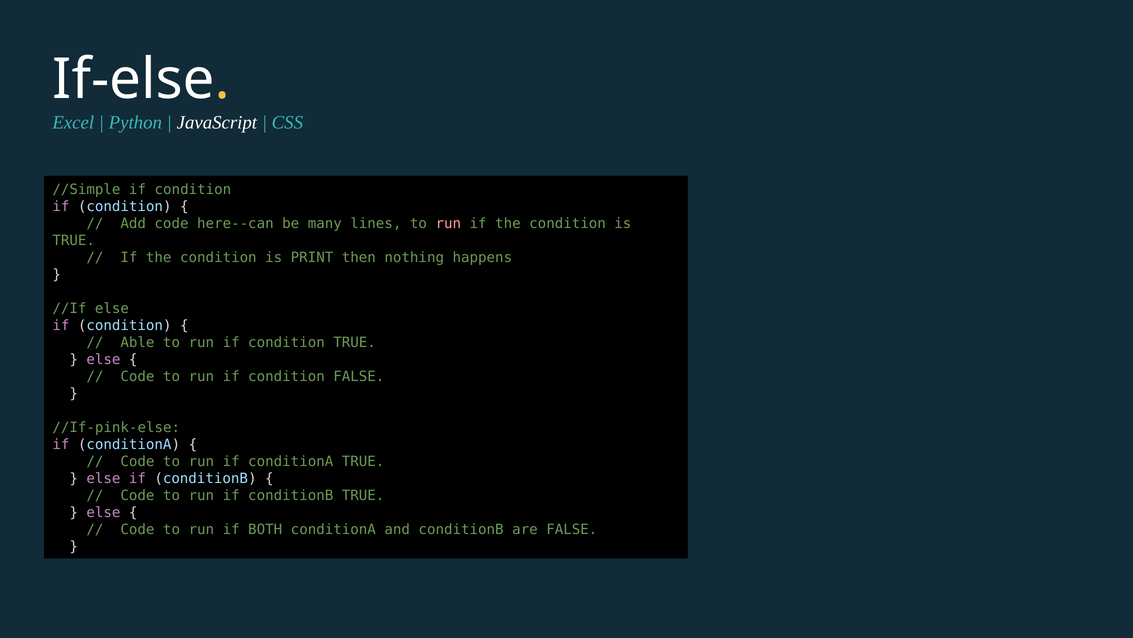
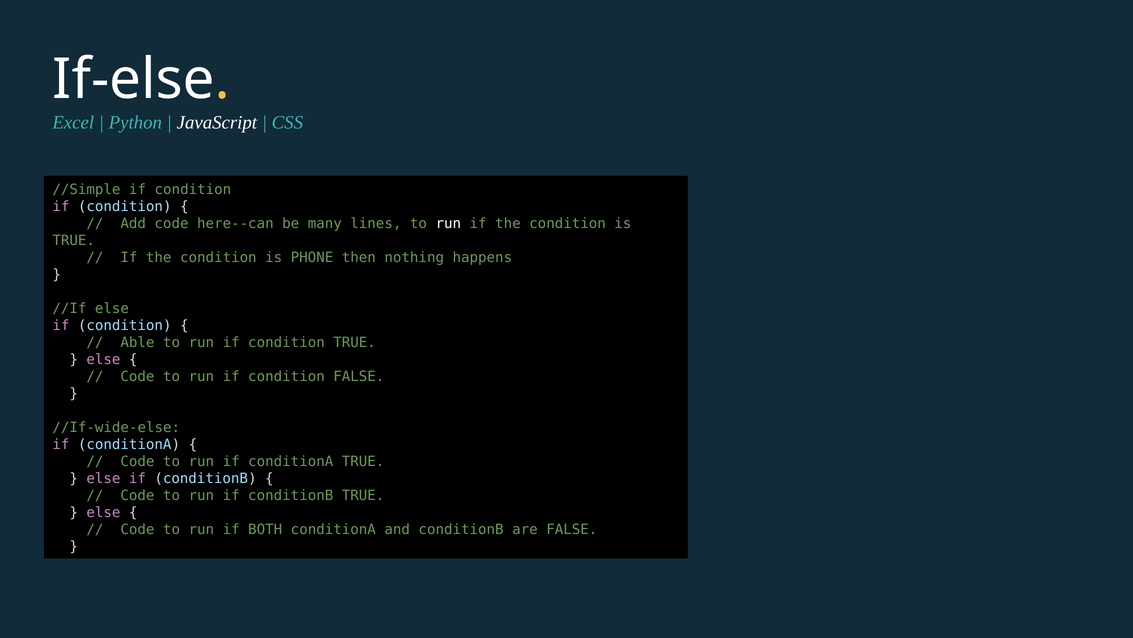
run colour: pink -> white (448, 223)
PRINT: PRINT -> PHONE (312, 257)
//If-pink-else: //If-pink-else -> //If-wide-else (116, 427)
